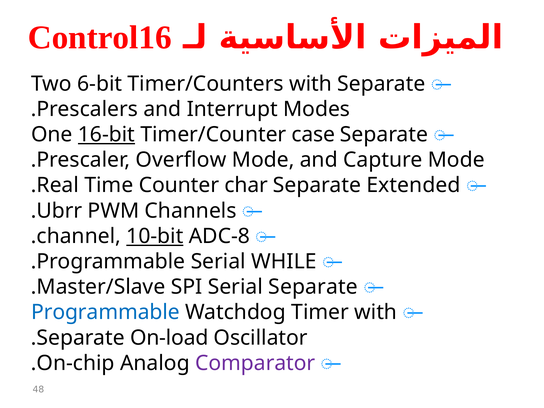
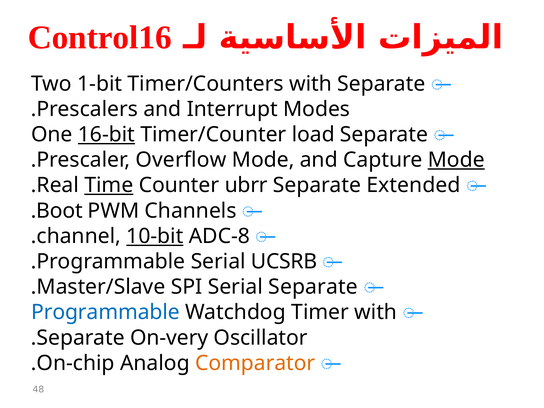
6-bit: 6-bit -> 1-bit (100, 84)
case: case -> load (313, 135)
Mode underline: none -> present (456, 160)
Time underline: none -> present (109, 185)
char: char -> ubrr (246, 185)
Ubrr: Ubrr -> Boot (59, 211)
WHILE: WHILE -> UCSRB (284, 262)
On-load: On-load -> On-very (169, 338)
Comparator colour: purple -> orange (255, 363)
